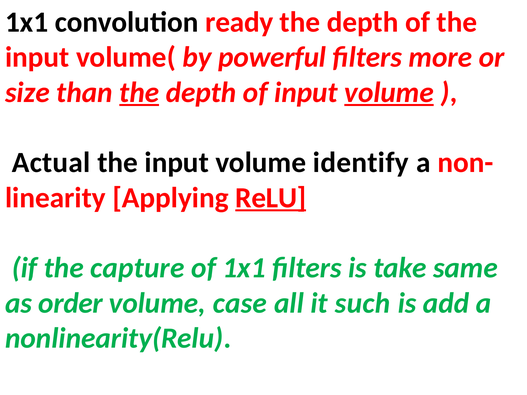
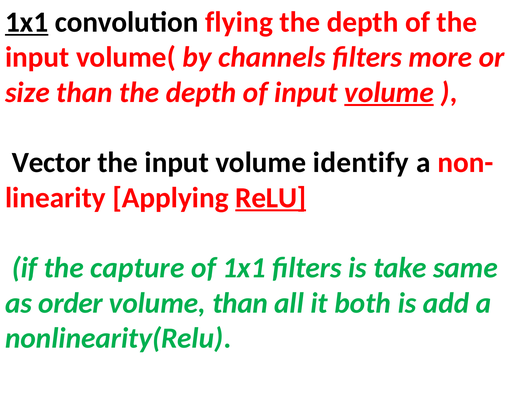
1x1 underline: none -> present (27, 22)
ready: ready -> flying (239, 22)
powerful: powerful -> channels (272, 57)
the underline: present -> none (139, 92)
Actual: Actual -> Vector (51, 163)
volume case: case -> than (240, 303)
such: such -> both (363, 303)
